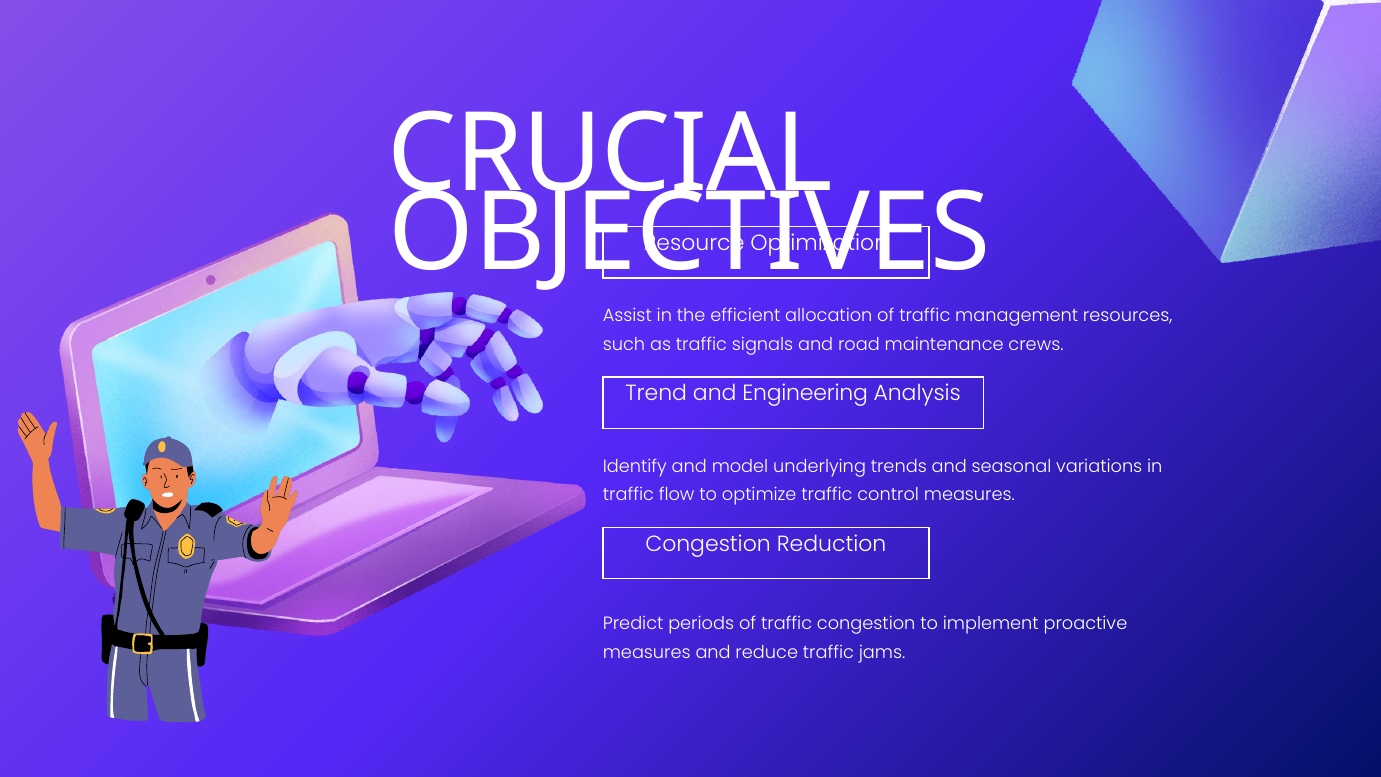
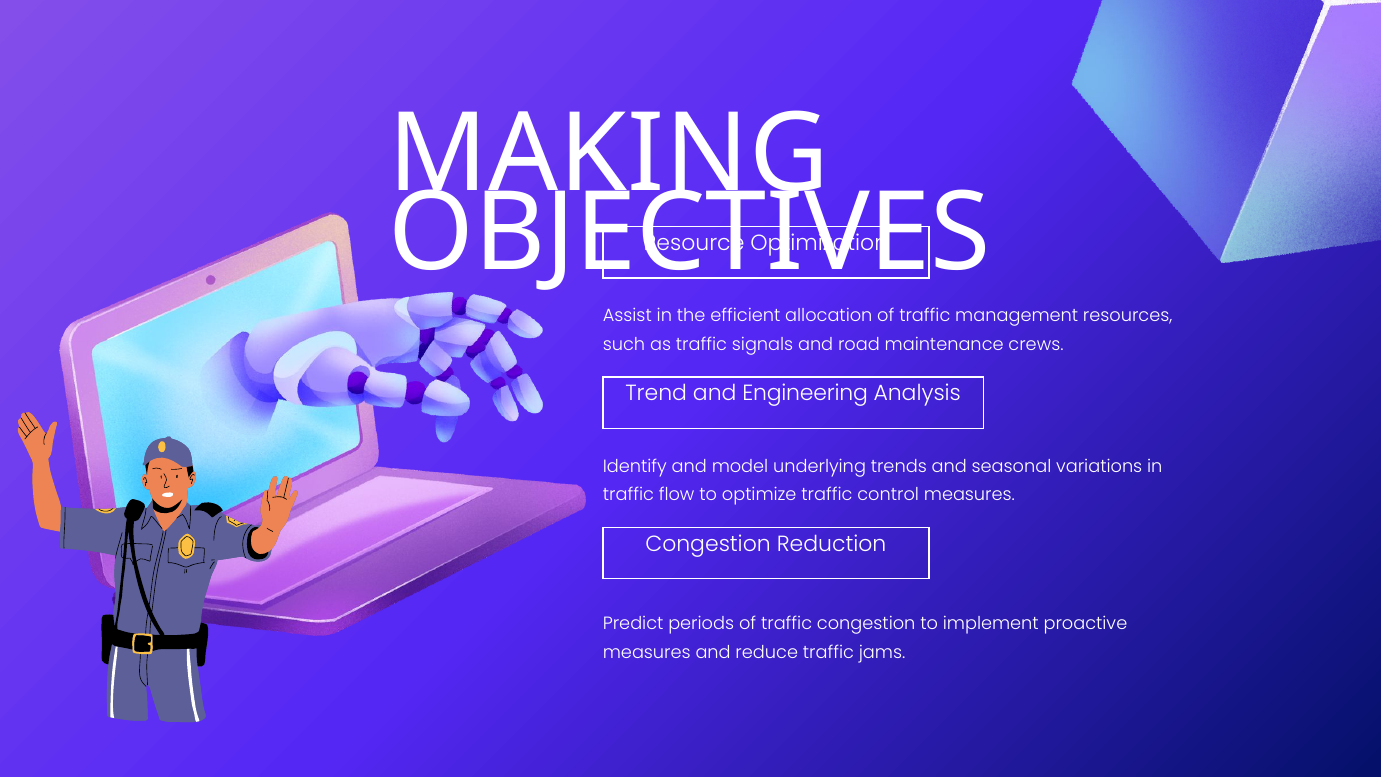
CRUCIAL: CRUCIAL -> MAKING (609, 154)
